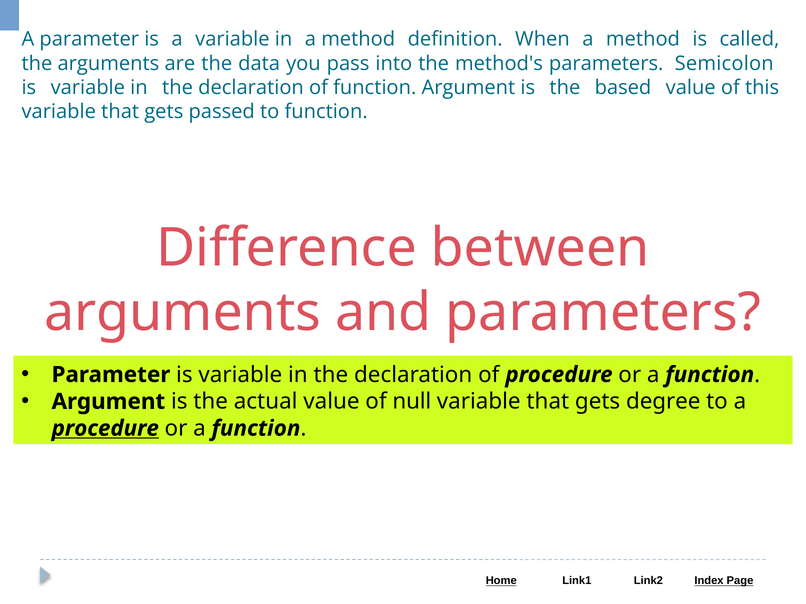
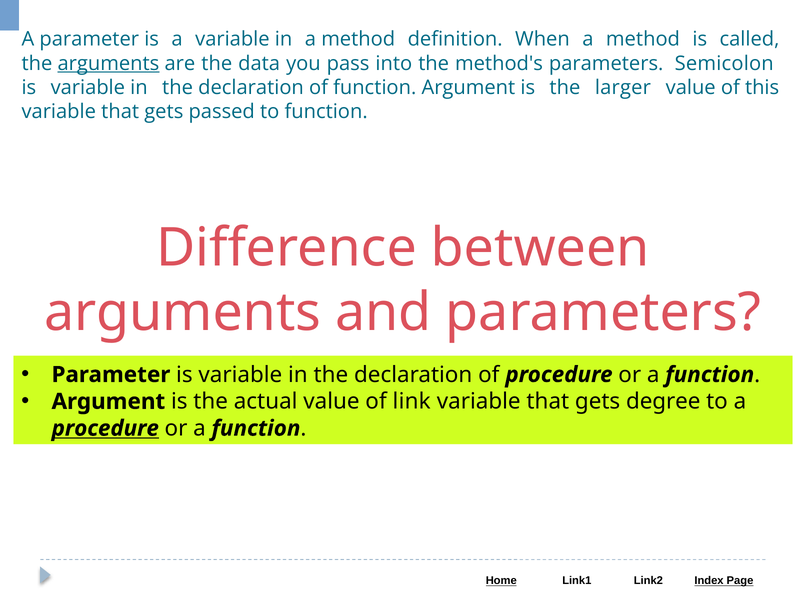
arguments underline: none -> present (108, 63)
based: based -> larger (623, 88)
null: null -> link (412, 402)
